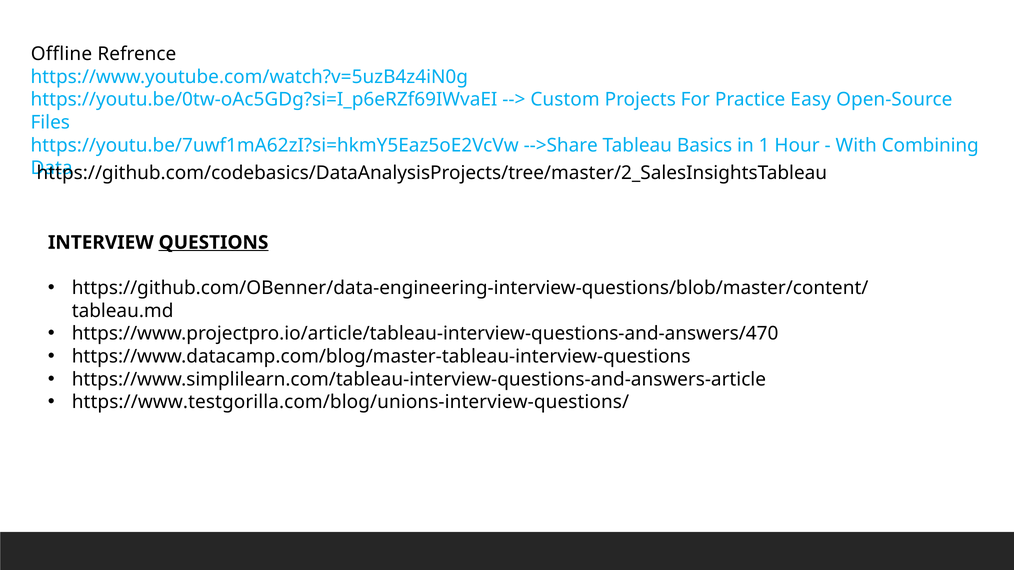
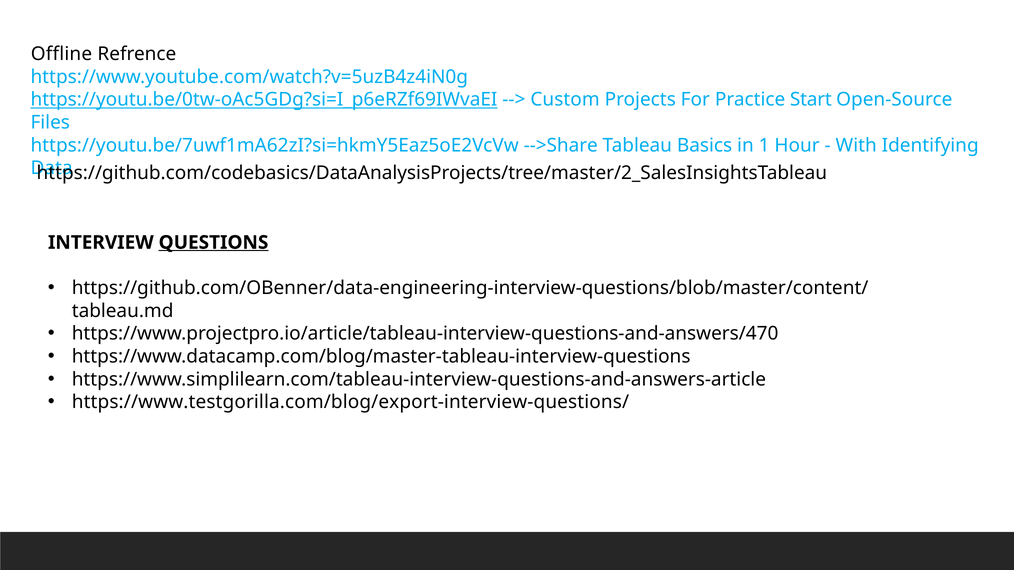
https://youtu.be/0tw-oAc5GDg?si=I_p6eRZf69IWvaEI underline: none -> present (264, 100)
Easy: Easy -> Start (811, 100)
Combining: Combining -> Identifying (930, 145)
https://www.testgorilla.com/blog/unions-interview-questions/: https://www.testgorilla.com/blog/unions-interview-questions/ -> https://www.testgorilla.com/blog/export-interview-questions/ (350, 402)
